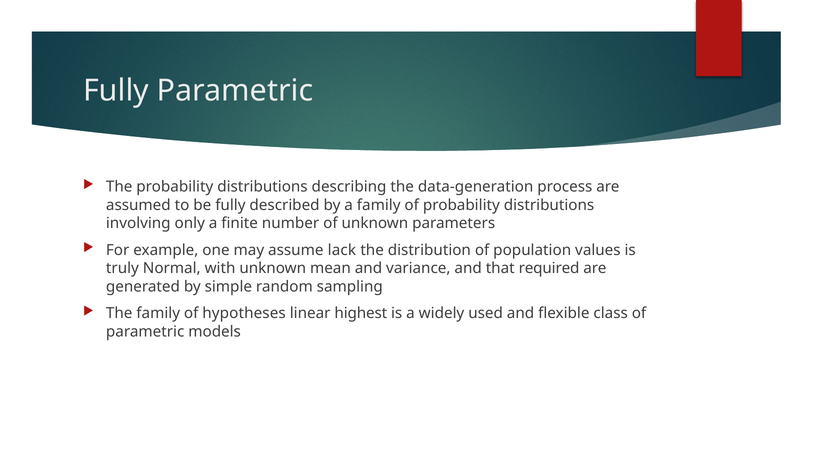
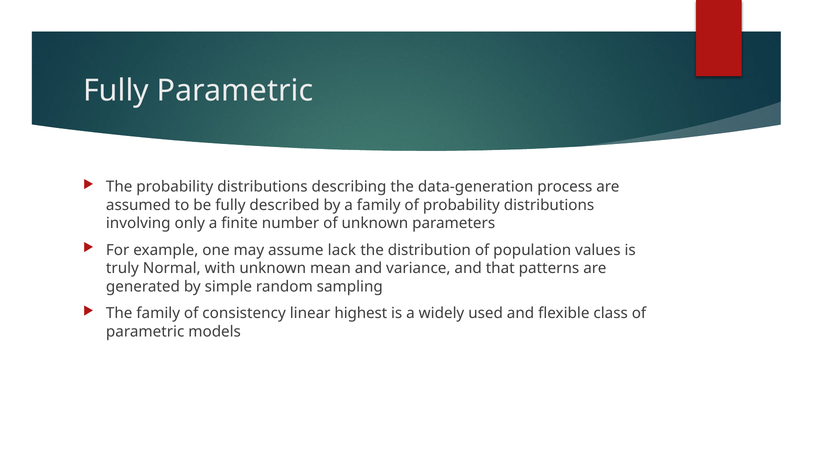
required: required -> patterns (549, 269)
hypotheses: hypotheses -> consistency (244, 314)
